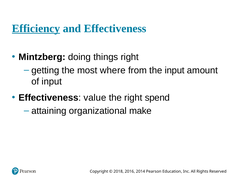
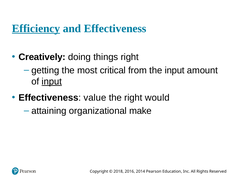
Mintzberg: Mintzberg -> Creatively (42, 57)
where: where -> critical (113, 70)
input underline: none -> present (52, 81)
spend: spend -> would (157, 97)
